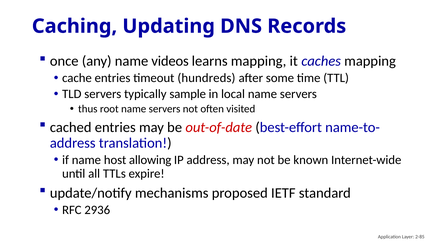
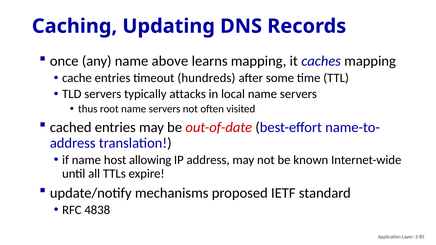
videos: videos -> above (170, 61)
sample: sample -> attacks (188, 94)
2936: 2936 -> 4838 (97, 210)
